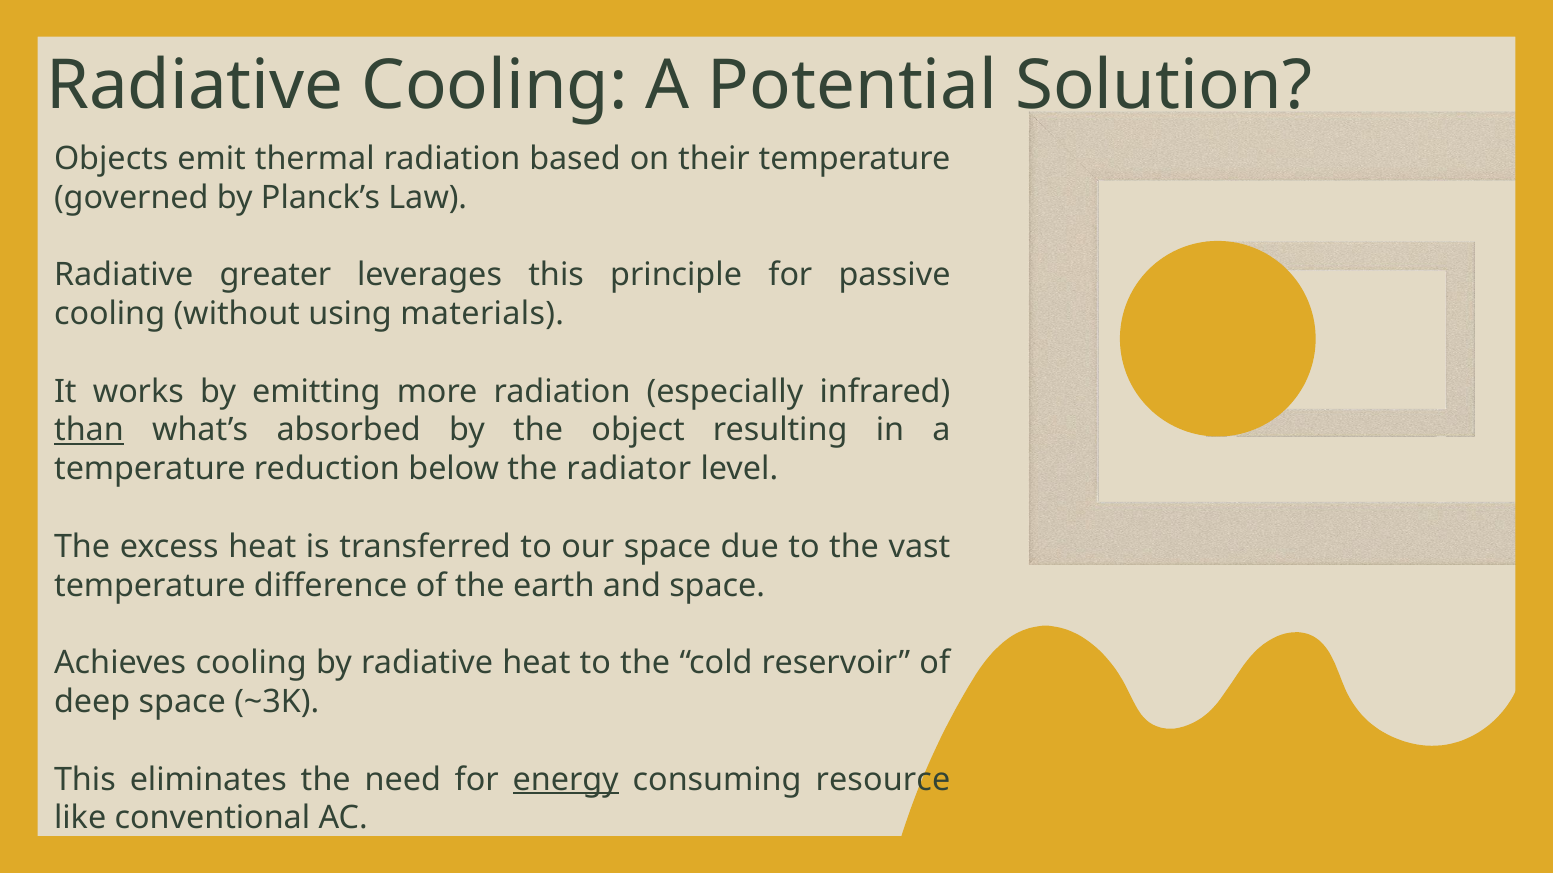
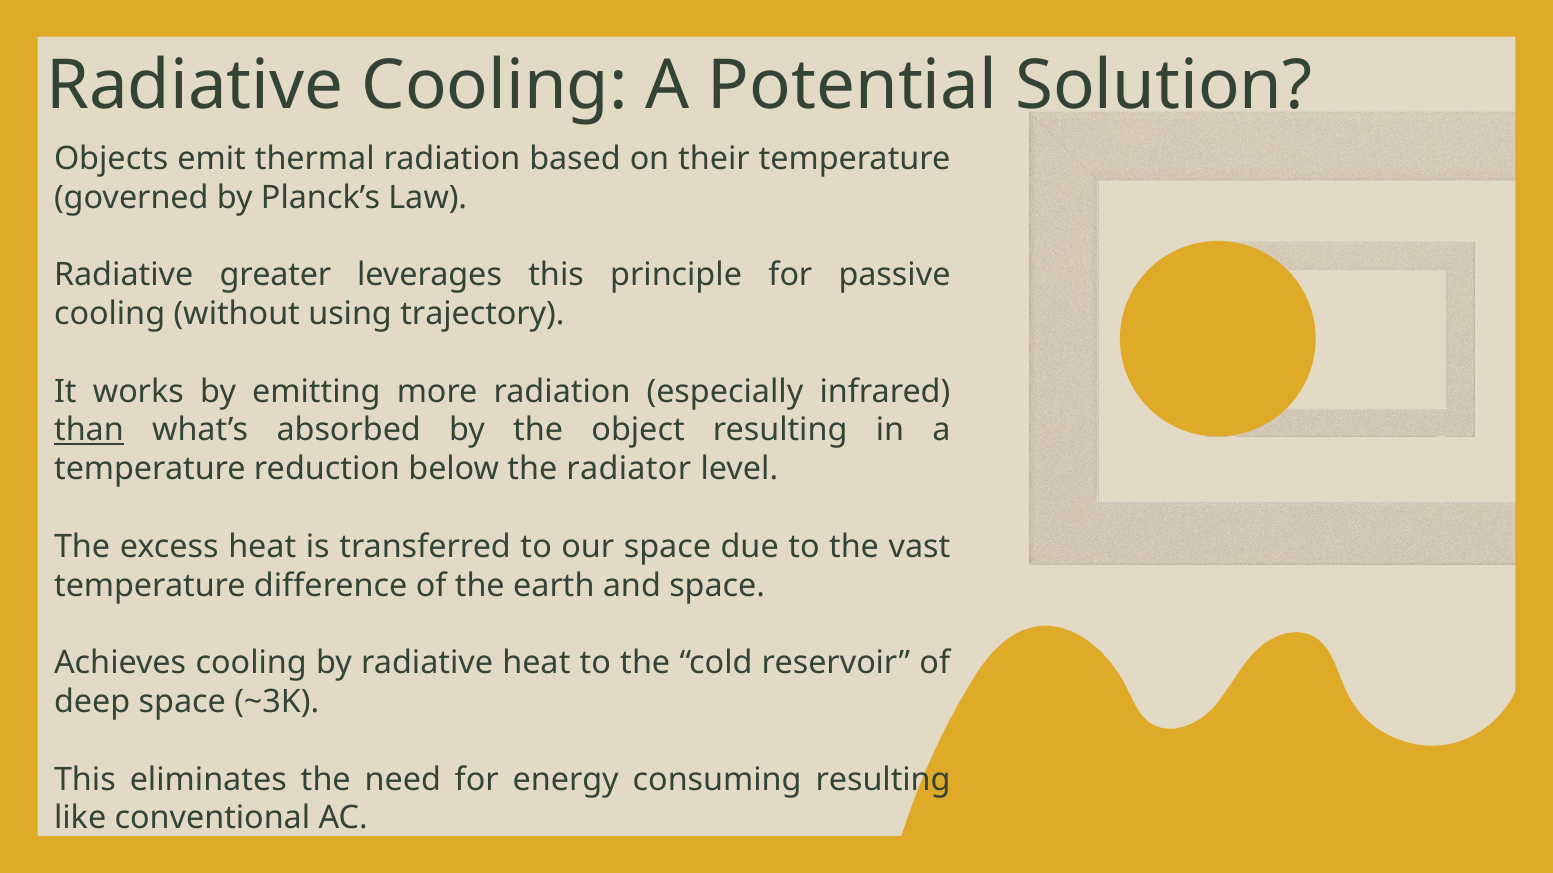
materials: materials -> trajectory (482, 314)
energy underline: present -> none (566, 780)
consuming resource: resource -> resulting (883, 780)
